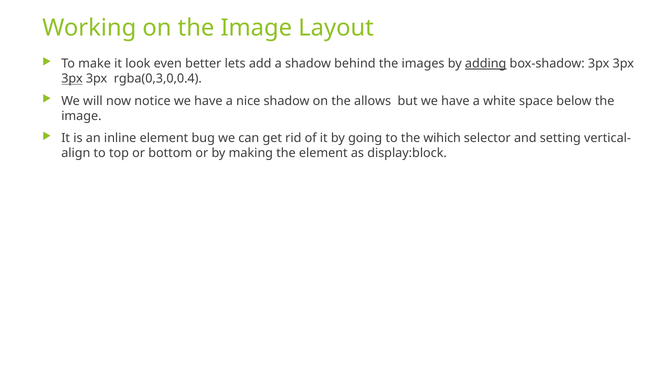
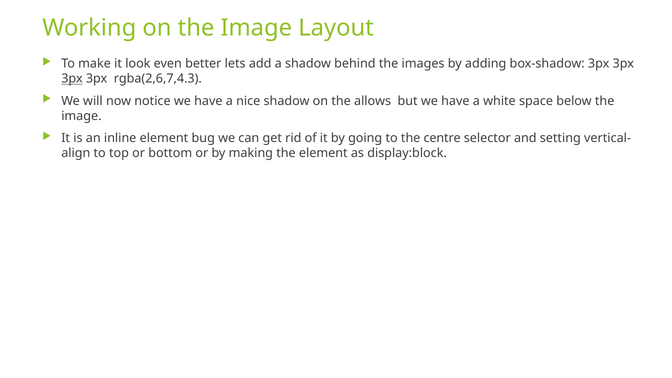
adding underline: present -> none (486, 64)
rgba(0,3,0,0.4: rgba(0,3,0,0.4 -> rgba(2,6,7,4.3 (158, 79)
wihich: wihich -> centre (442, 138)
